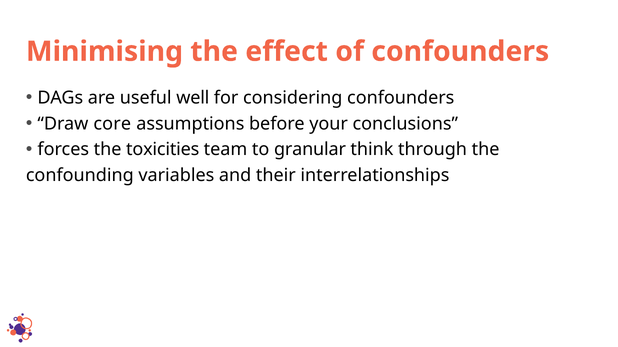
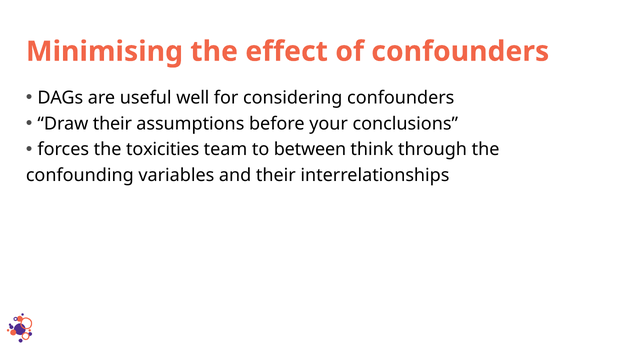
Draw core: core -> their (112, 124)
granular: granular -> between (310, 150)
